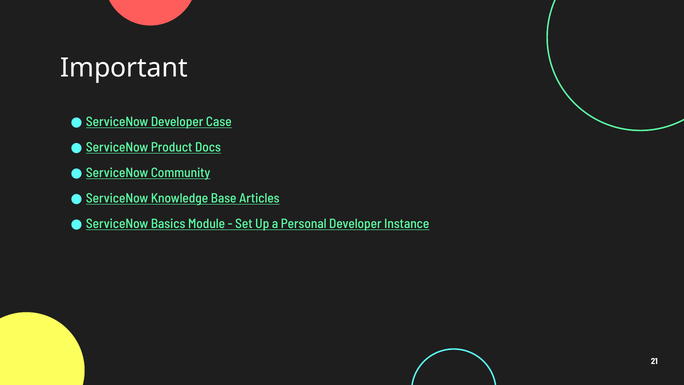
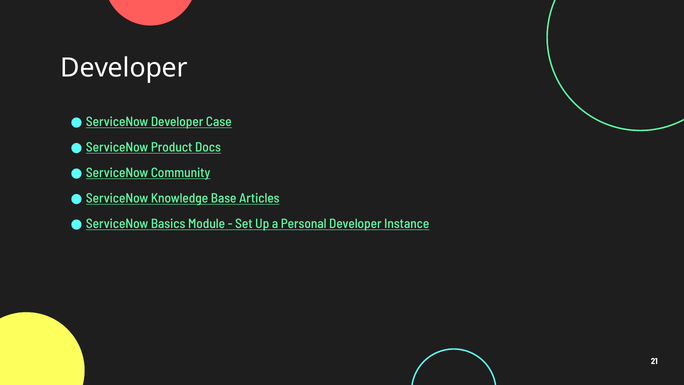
Important: Important -> Developer (124, 68)
